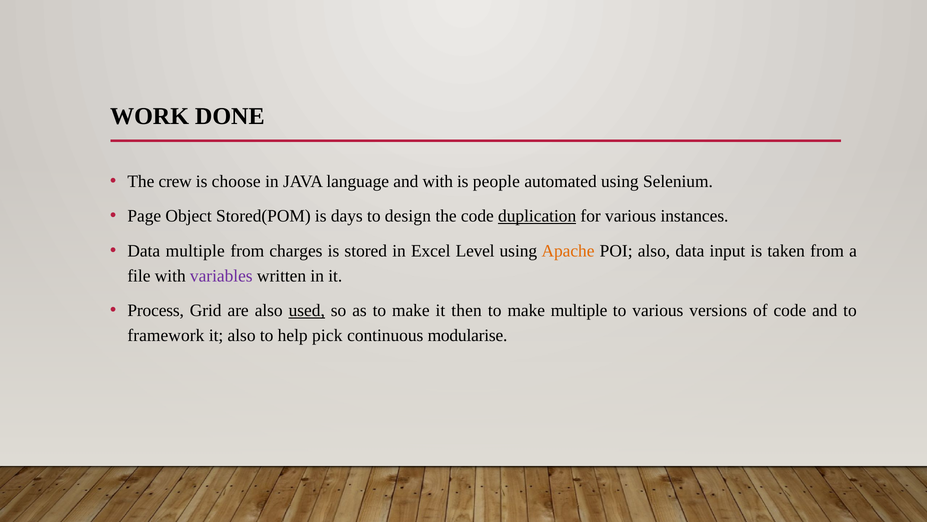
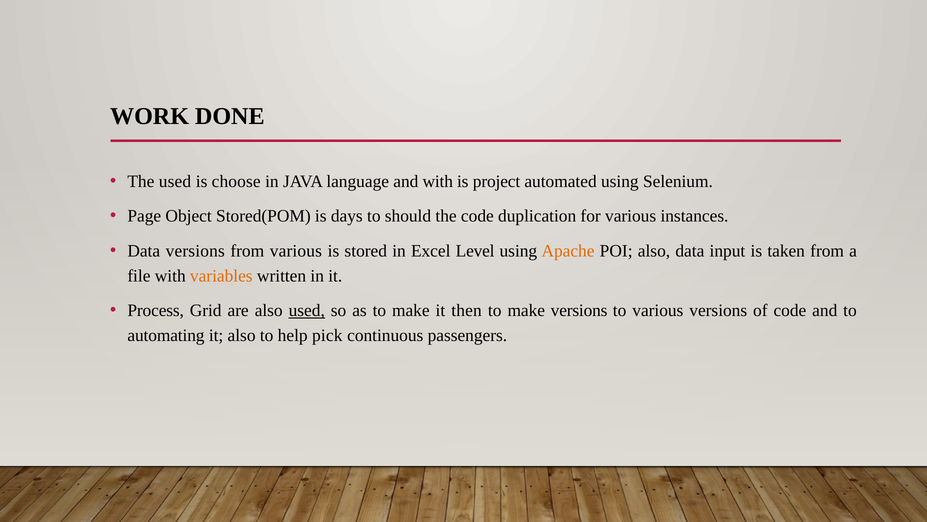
The crew: crew -> used (175, 181)
people: people -> project (497, 181)
design: design -> should (408, 216)
duplication underline: present -> none (537, 216)
Data multiple: multiple -> versions (195, 251)
from charges: charges -> various (296, 251)
variables colour: purple -> orange (221, 276)
make multiple: multiple -> versions (579, 310)
framework: framework -> automating (166, 335)
modularise: modularise -> passengers (467, 335)
